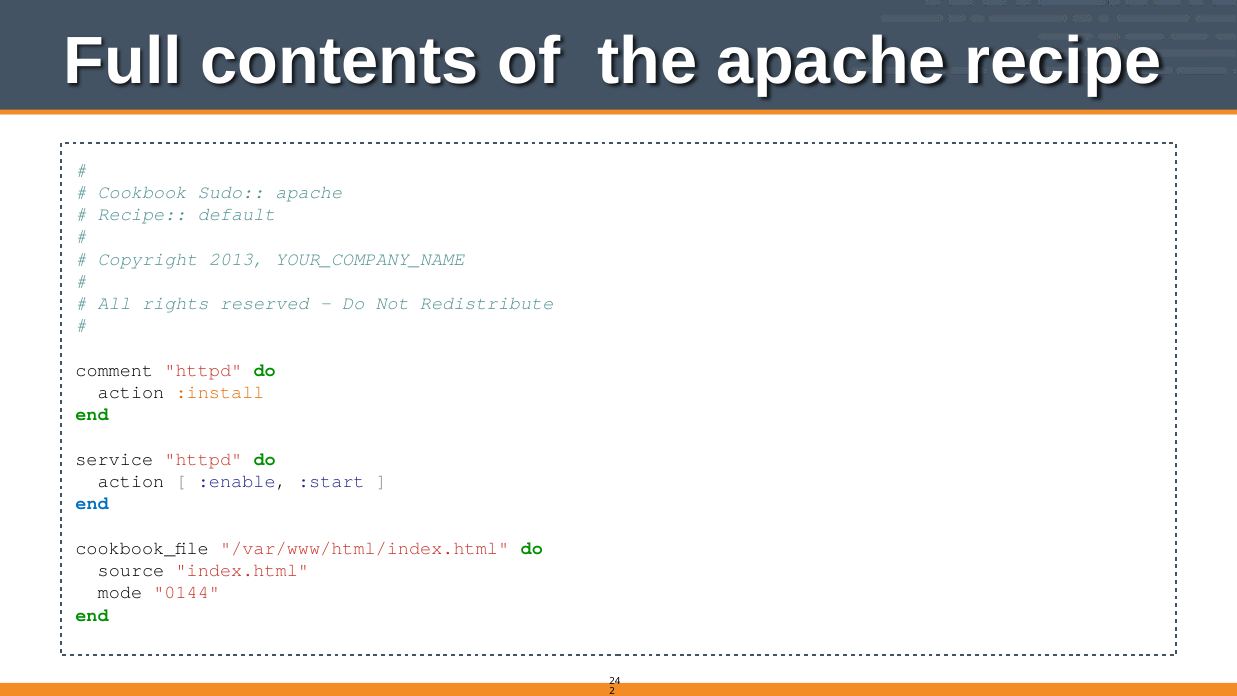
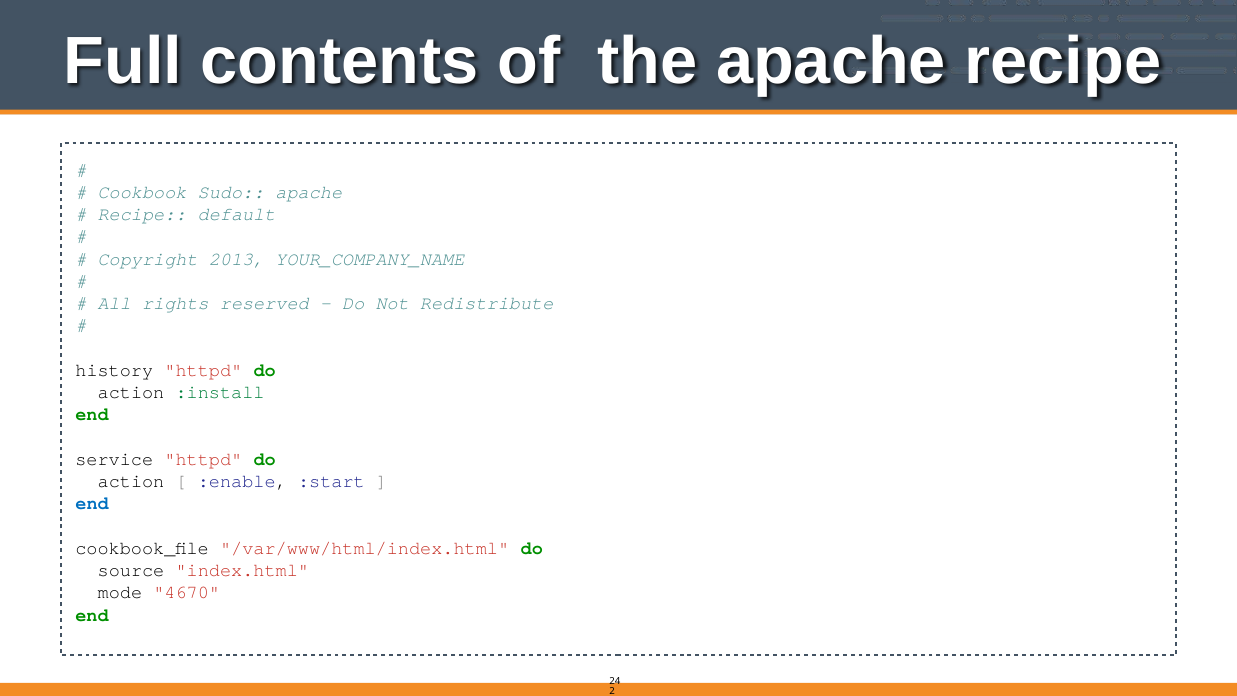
comment: comment -> history (114, 370)
:install colour: orange -> green (220, 392)
0144: 0144 -> 4670 (187, 593)
